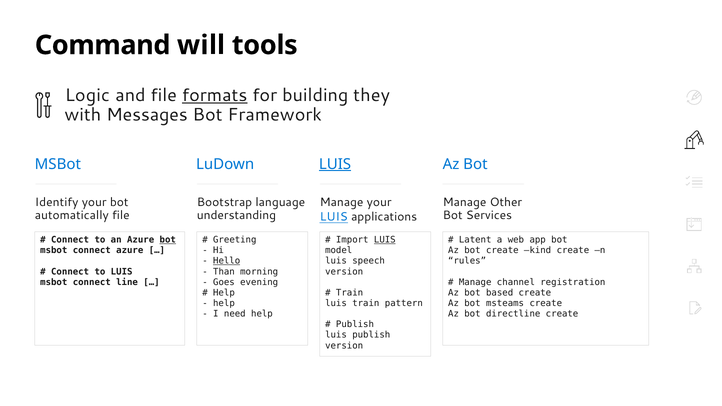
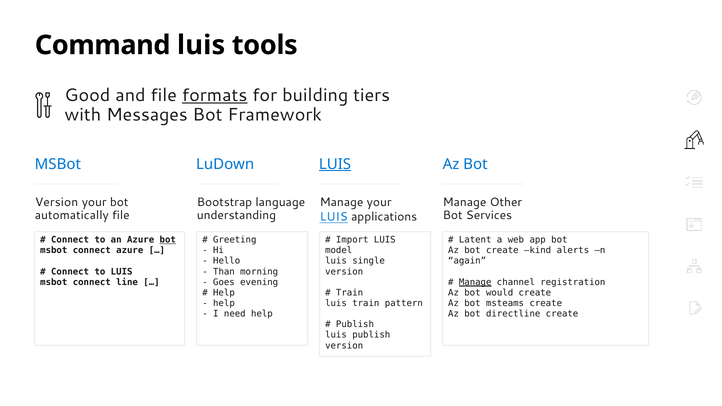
Command will: will -> luis (201, 45)
Logic: Logic -> Good (87, 95)
they: they -> tiers (372, 95)
Identify: Identify -> Version (57, 202)
LUIS underline: present -> none (385, 240)
kind create: create -> alerts (573, 250)
Hello underline: present -> none (227, 261)
speech: speech -> single (369, 261)
rules: rules -> again (467, 261)
Manage underline: none -> present (475, 282)
based: based -> would (500, 293)
